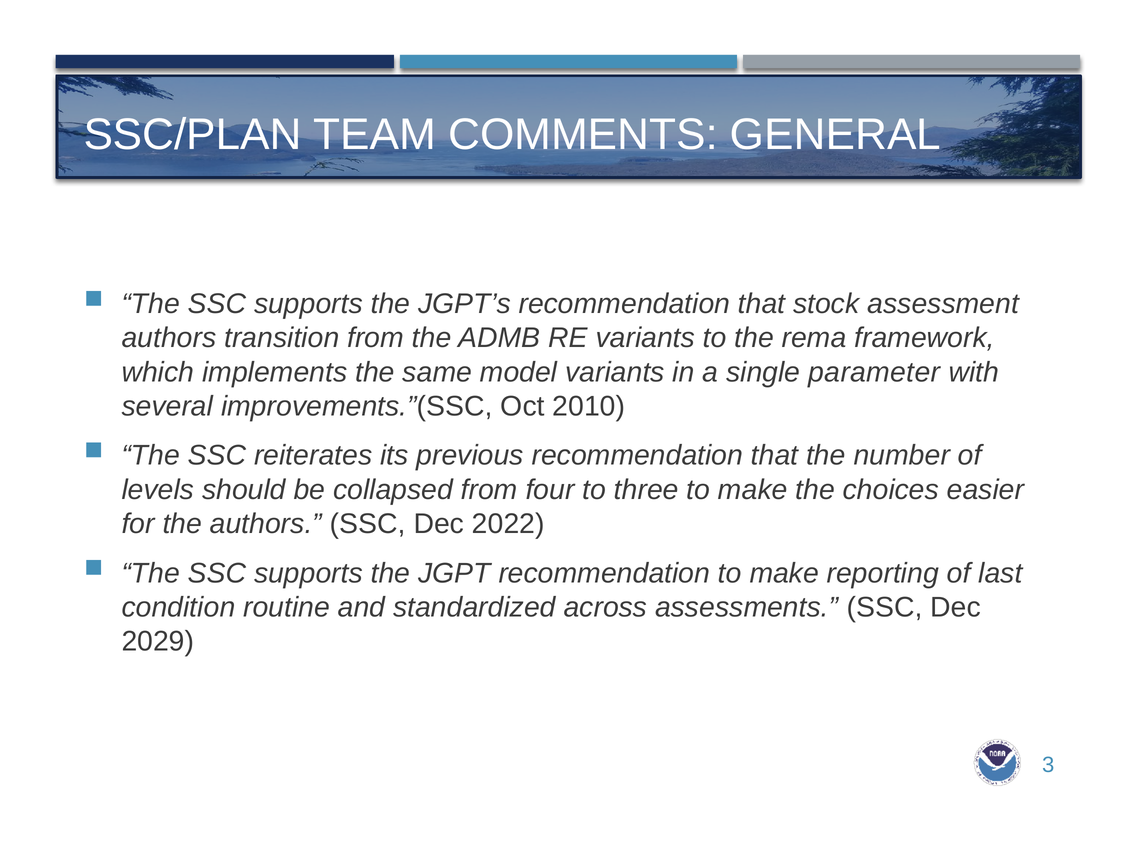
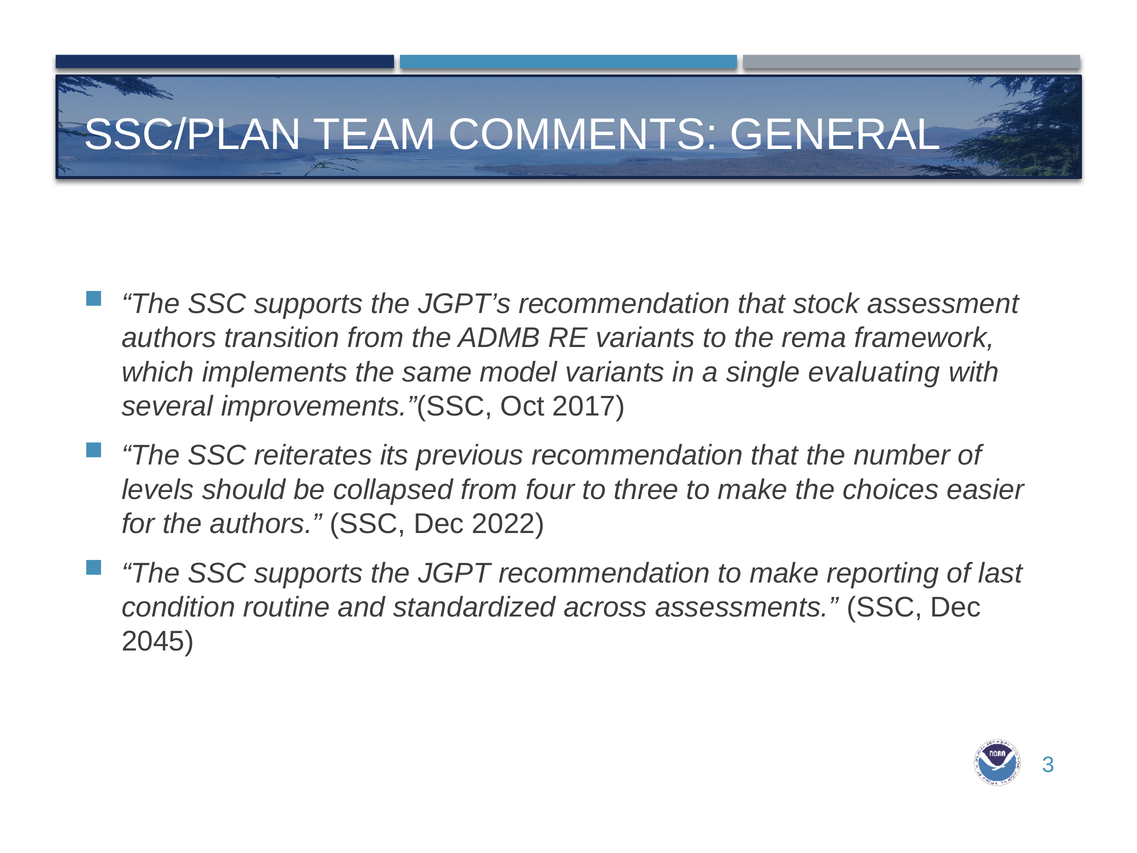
parameter: parameter -> evaluating (874, 372)
2010: 2010 -> 2017 (589, 406)
2029: 2029 -> 2045 (158, 641)
